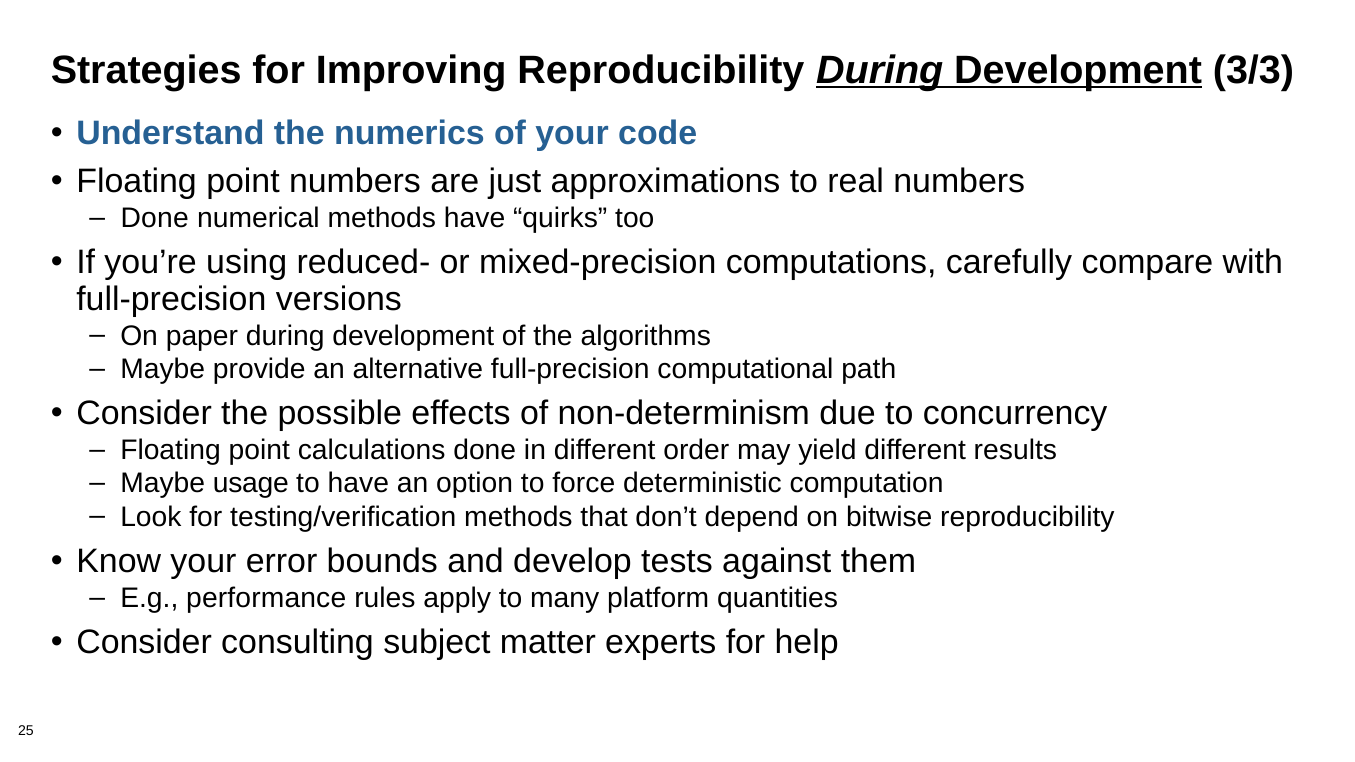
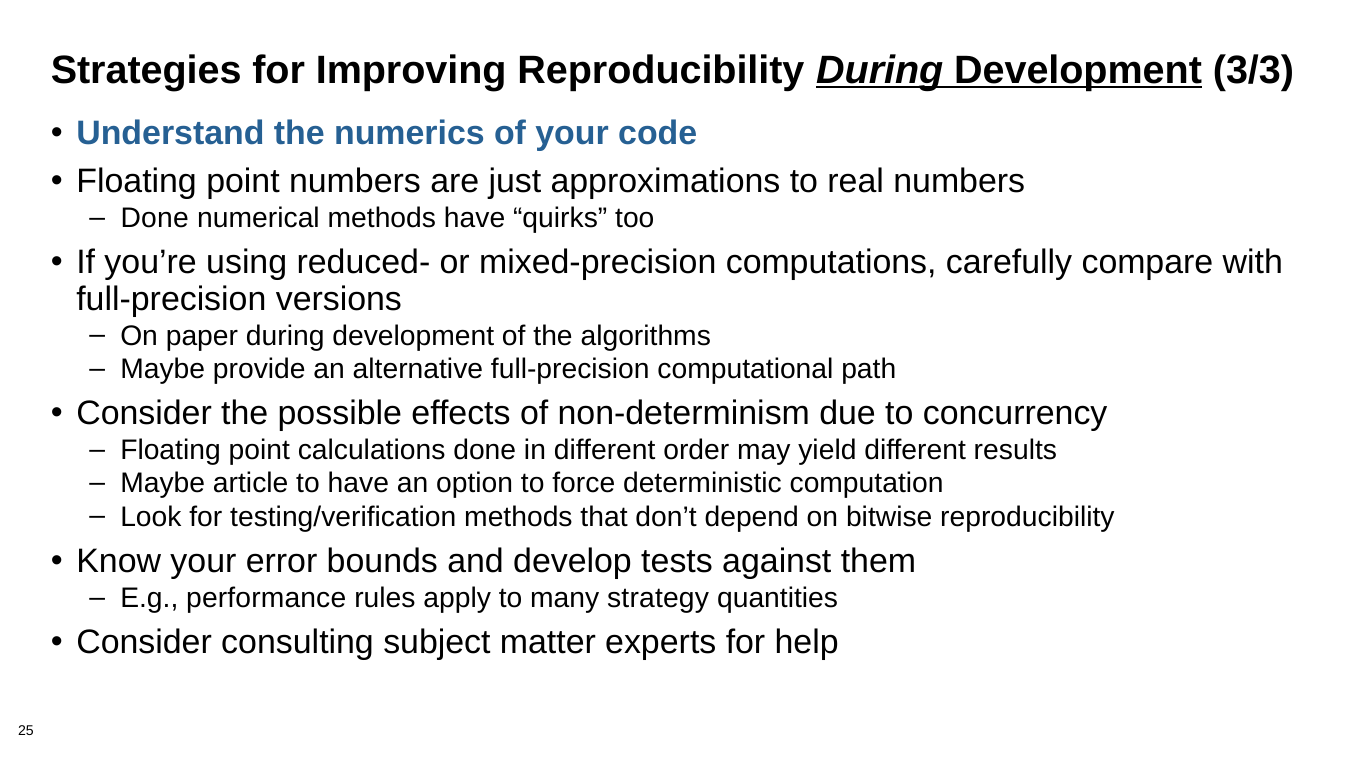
usage: usage -> article (251, 484)
platform: platform -> strategy (658, 598)
